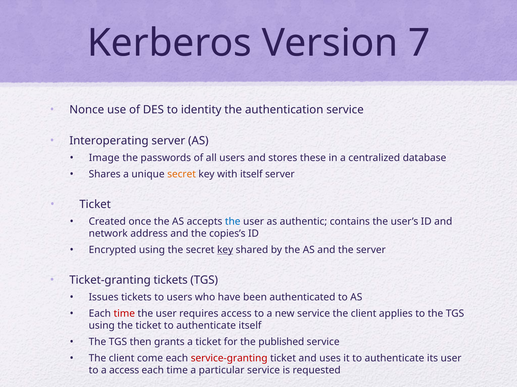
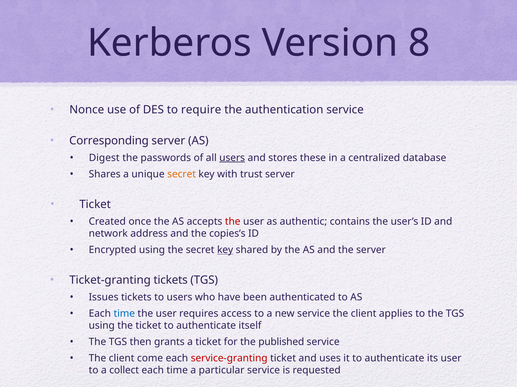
7: 7 -> 8 (419, 43)
identity: identity -> require (201, 110)
Interoperating: Interoperating -> Corresponding (109, 141)
Image: Image -> Digest (104, 158)
users underline: none -> present (232, 158)
with itself: itself -> trust (251, 174)
the colour: blue -> red (233, 222)
time colour: red -> blue (124, 314)
a access: access -> collect (124, 371)
